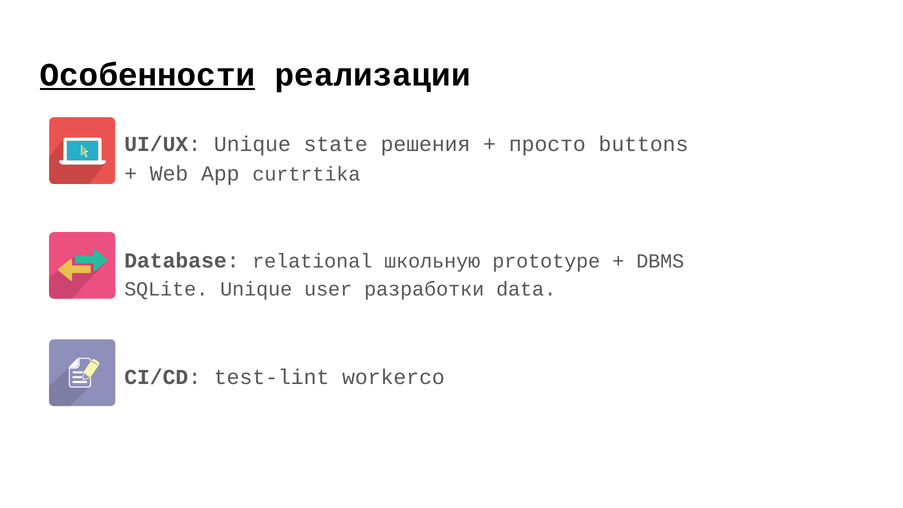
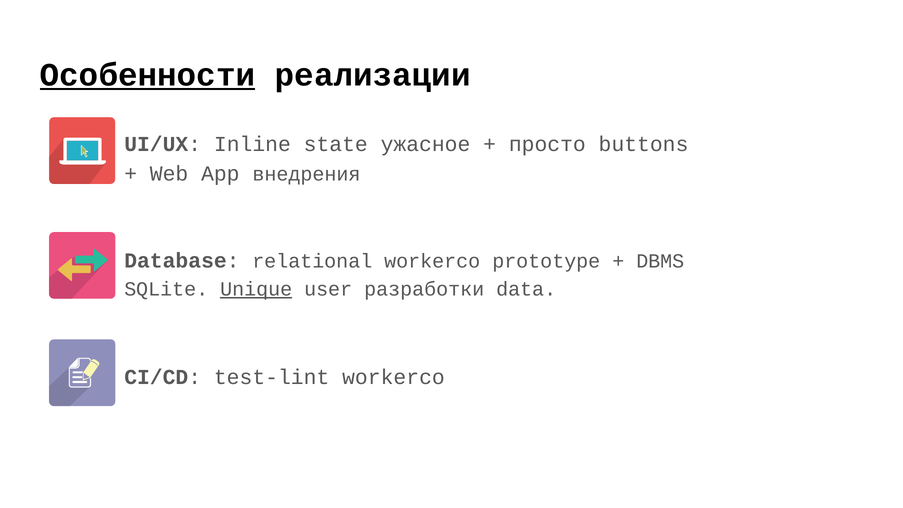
UI/UX Unique: Unique -> Inline (252, 144)
решения: решения -> ужасное (426, 144)
curtrtika: curtrtika -> внедрения (306, 174)
relational школьную: школьную -> workerco (432, 261)
Unique underline: none -> present (256, 289)
